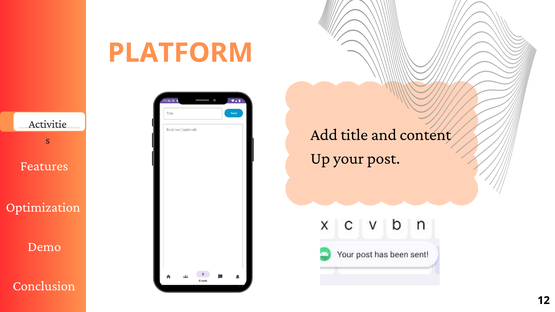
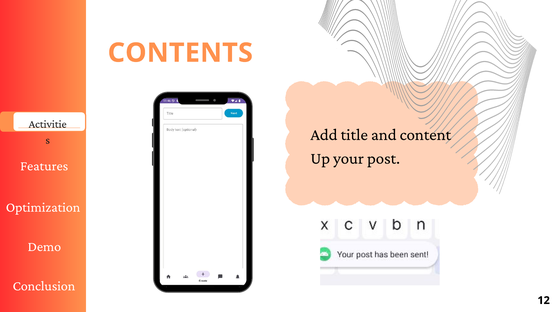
PLATFORM: PLATFORM -> CONTENTS (180, 53)
